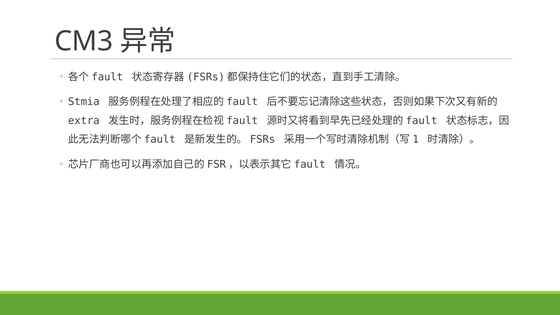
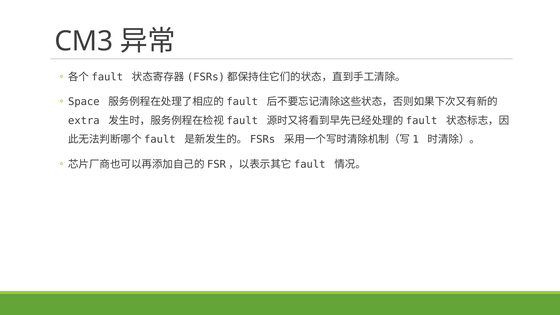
Stmia: Stmia -> Space (84, 102)
